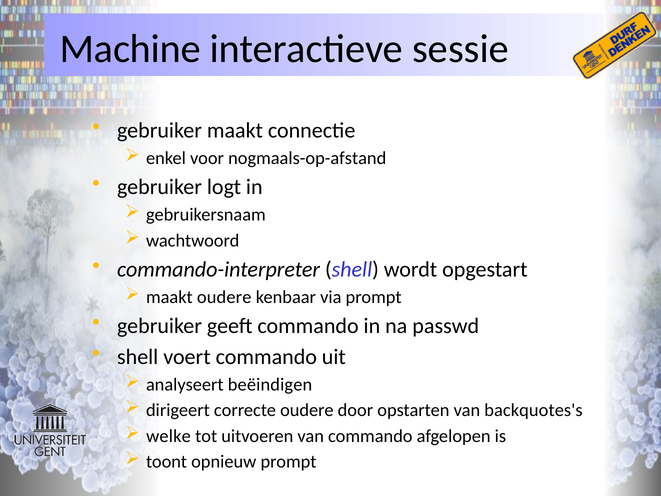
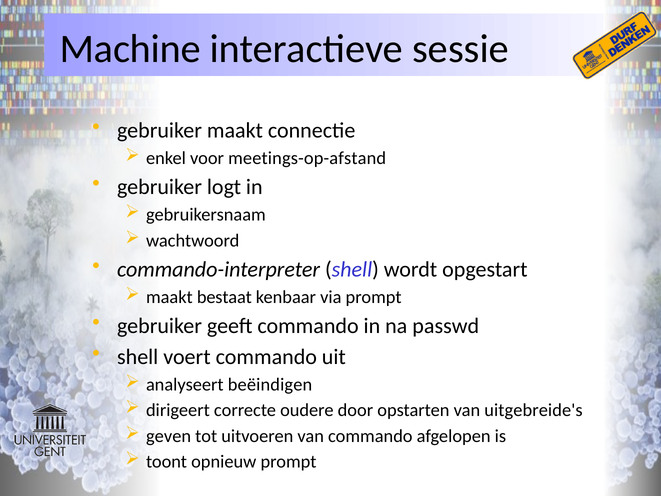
nogmaals-op-afstand: nogmaals-op-afstand -> meetings-op-afstand (307, 158)
maakt oudere: oudere -> bestaat (224, 297)
backquotes's: backquotes's -> uitgebreide's (533, 410)
welke: welke -> geven (169, 436)
